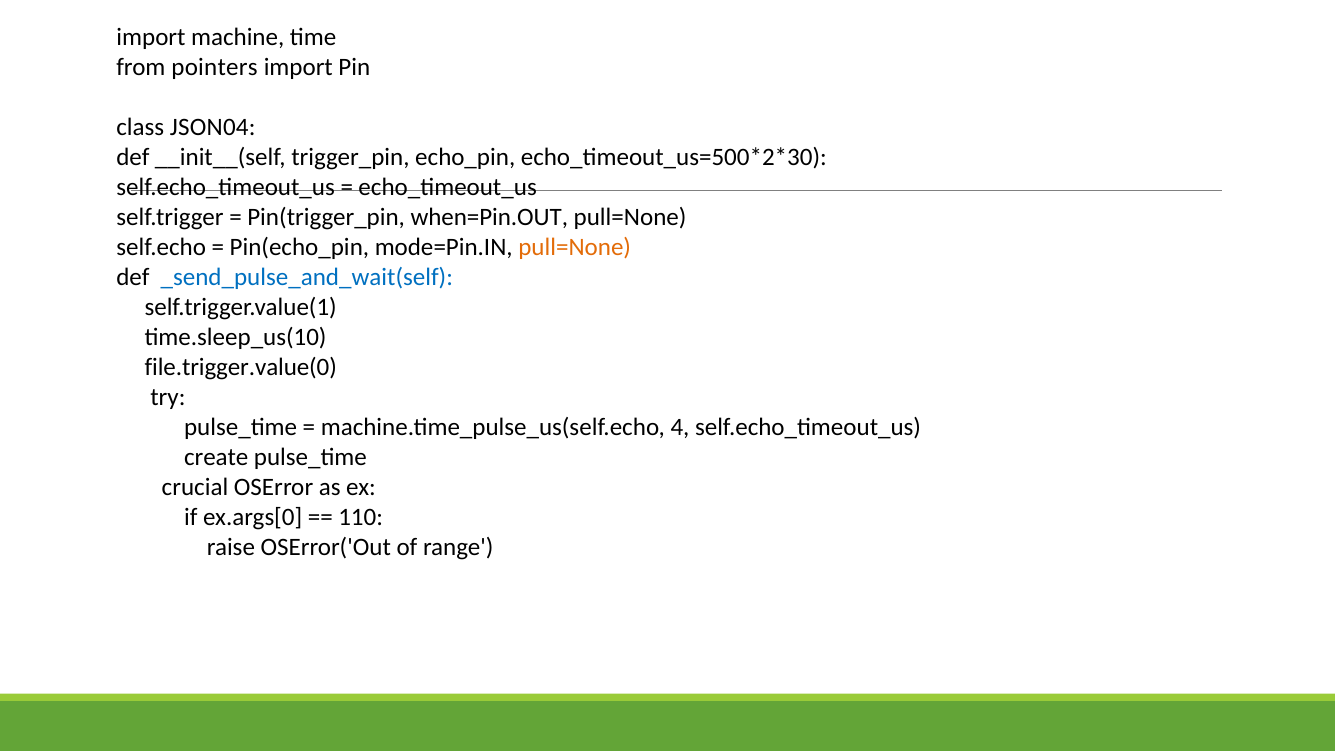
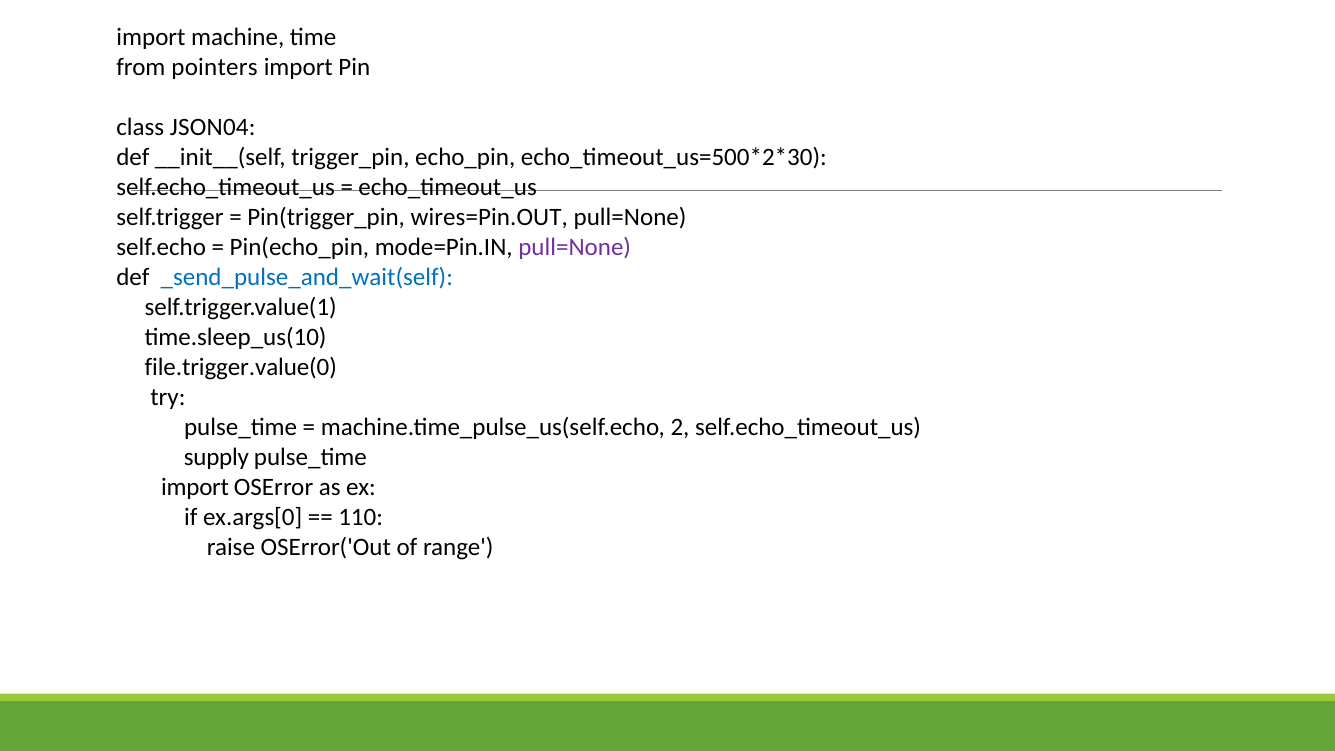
when=Pin.OUT: when=Pin.OUT -> wires=Pin.OUT (489, 217)
pull=None colour: orange -> purple (575, 247)
4: 4 -> 2 (680, 427)
create: create -> supply (216, 457)
crucial: crucial -> import (195, 487)
